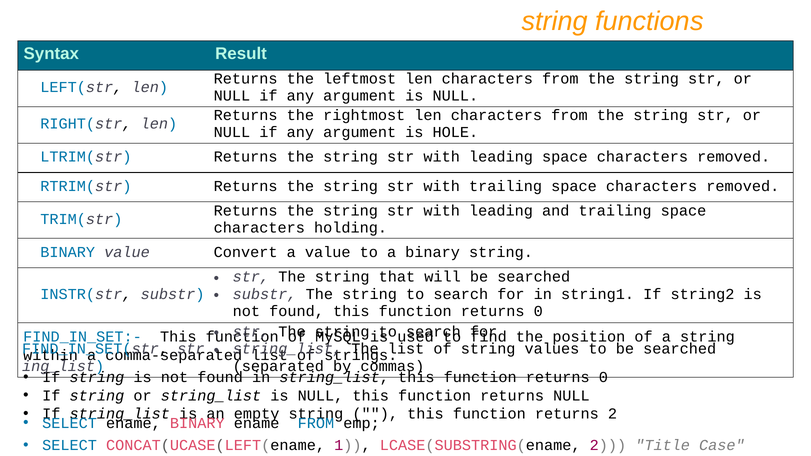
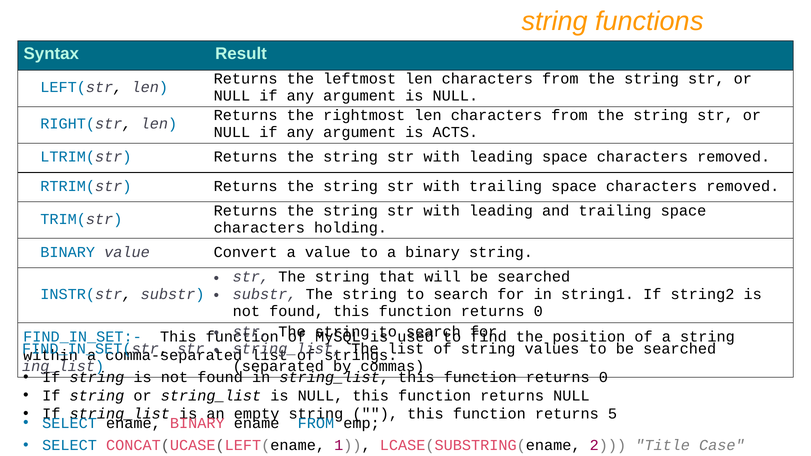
HOLE: HOLE -> ACTS (455, 133)
returns 2: 2 -> 5 (612, 414)
